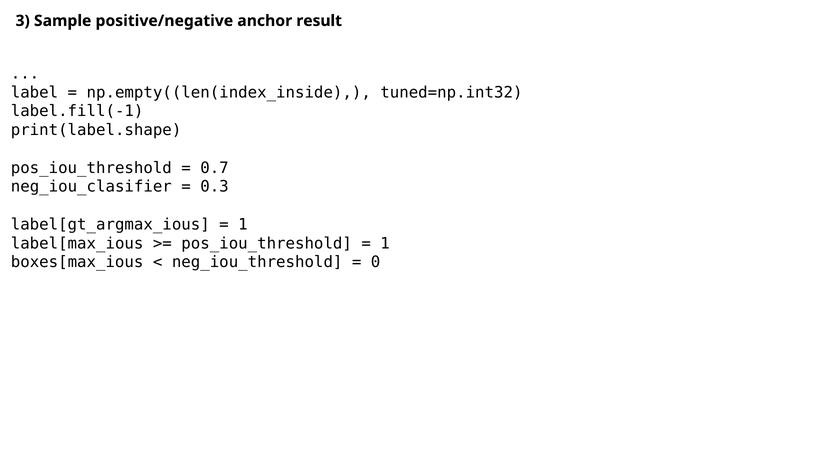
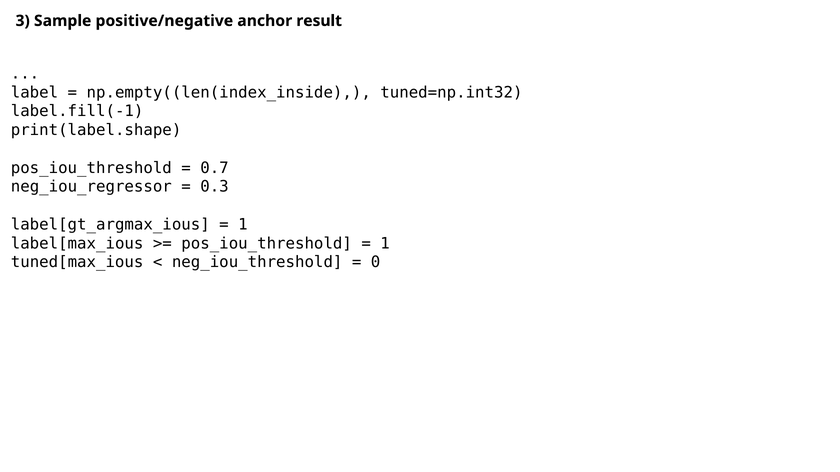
neg_iou_clasifier: neg_iou_clasifier -> neg_iou_regressor (91, 187)
boxes[max_ious: boxes[max_ious -> tuned[max_ious (77, 263)
